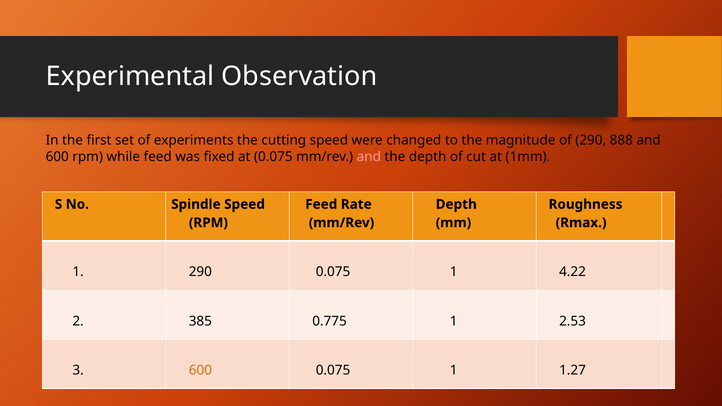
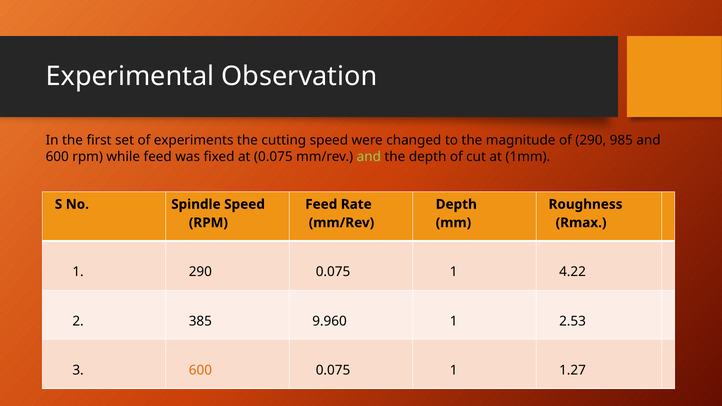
888: 888 -> 985 (621, 141)
and colour: pink -> light green (369, 157)
0.775: 0.775 -> 9.960 (330, 321)
